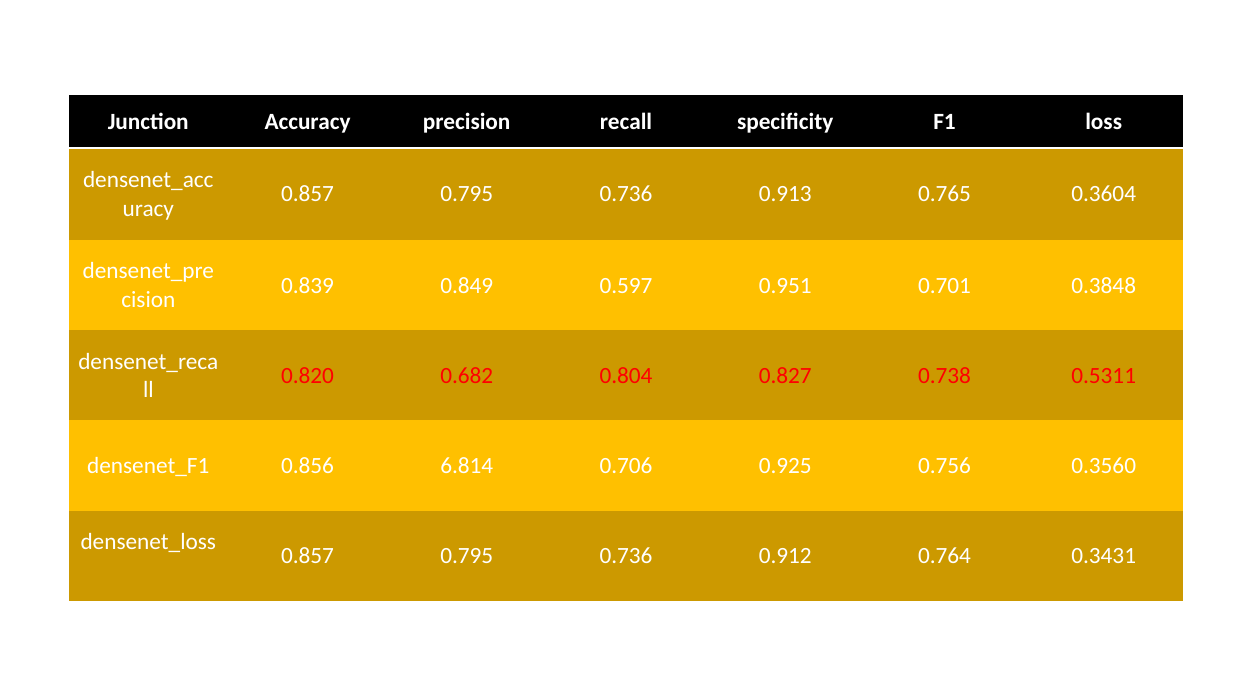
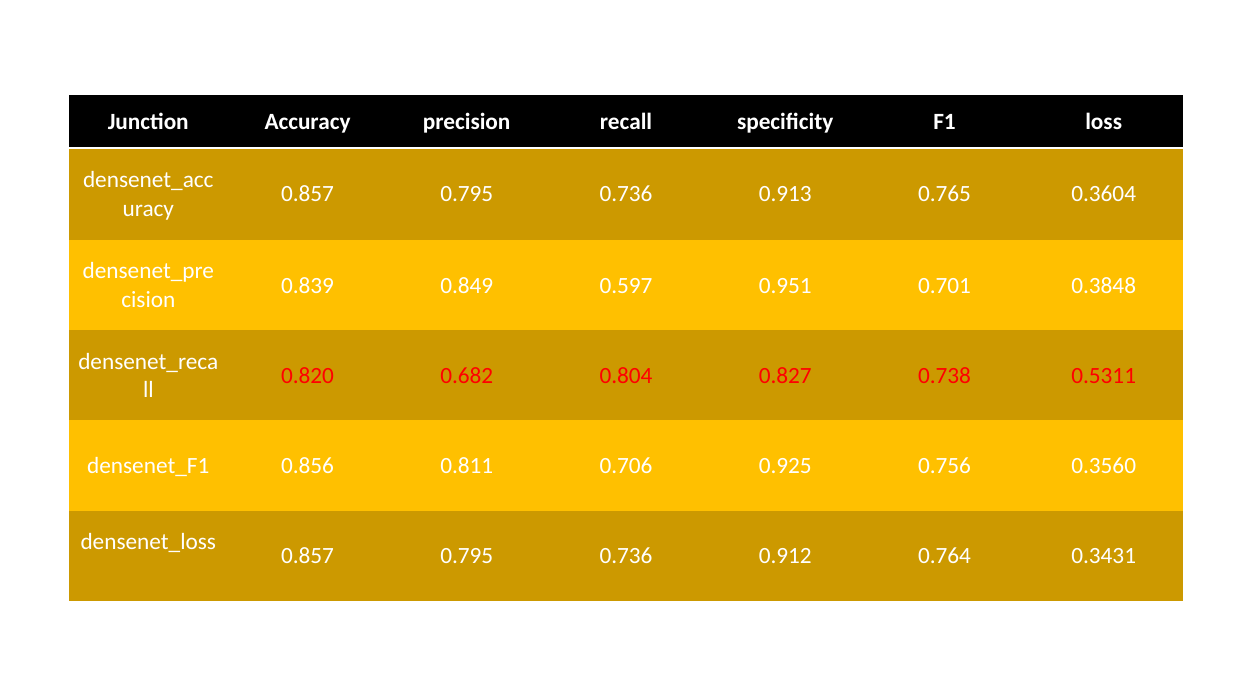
6.814: 6.814 -> 0.811 (467, 466)
